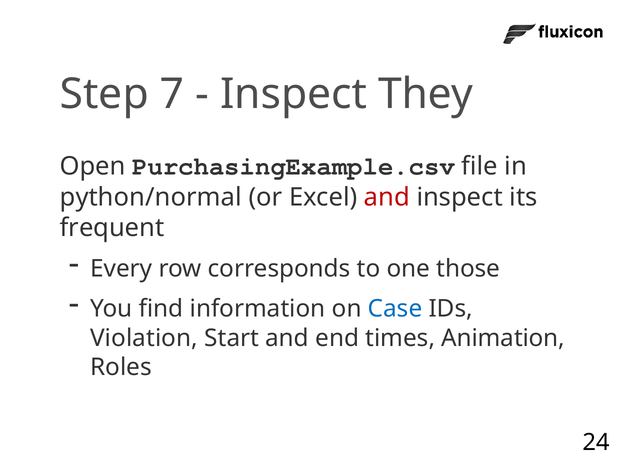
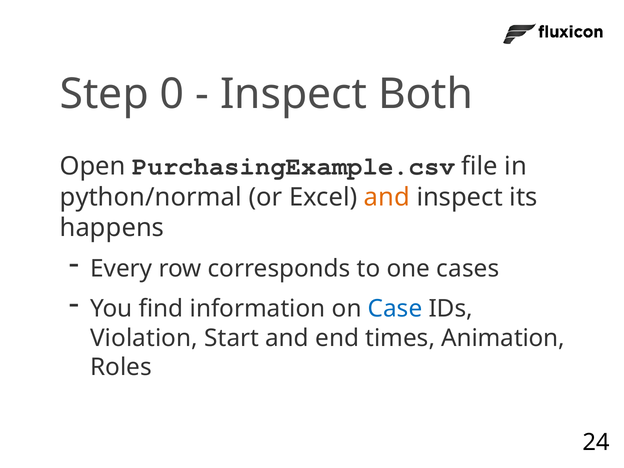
7: 7 -> 0 (172, 94)
They: They -> Both (426, 94)
and colour: red -> orange (387, 197)
frequent: frequent -> happens (112, 228)
those: those -> cases (468, 269)
